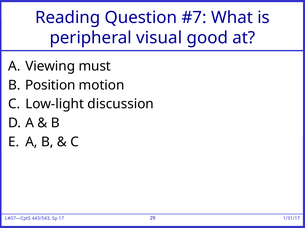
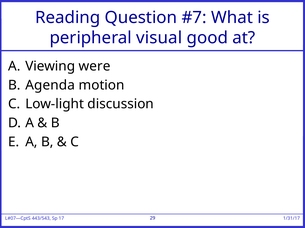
must: must -> were (95, 66)
Position: Position -> Agenda (50, 85)
